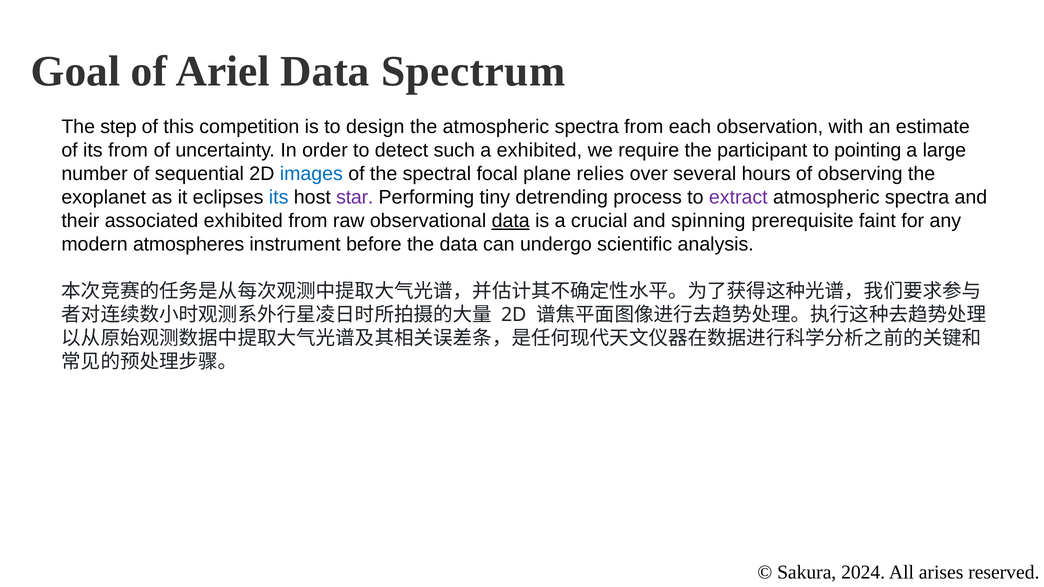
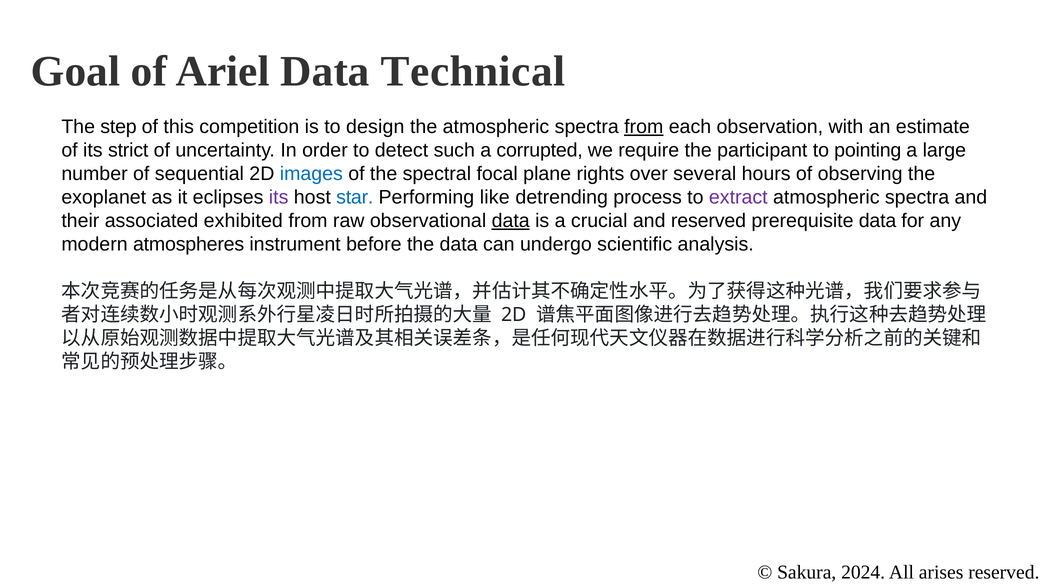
Spectrum: Spectrum -> Technical (473, 71)
from underline: none -> present (644, 127)
its from: from -> strict (128, 150)
a exhibited: exhibited -> corrupted (540, 150)
relies: relies -> rights (600, 174)
its colour: blue -> purple (279, 197)
star colour: purple -> blue (355, 197)
tiny: tiny -> like (495, 197)
and spinning: spinning -> reserved (709, 221)
prerequisite faint: faint -> data (878, 221)
